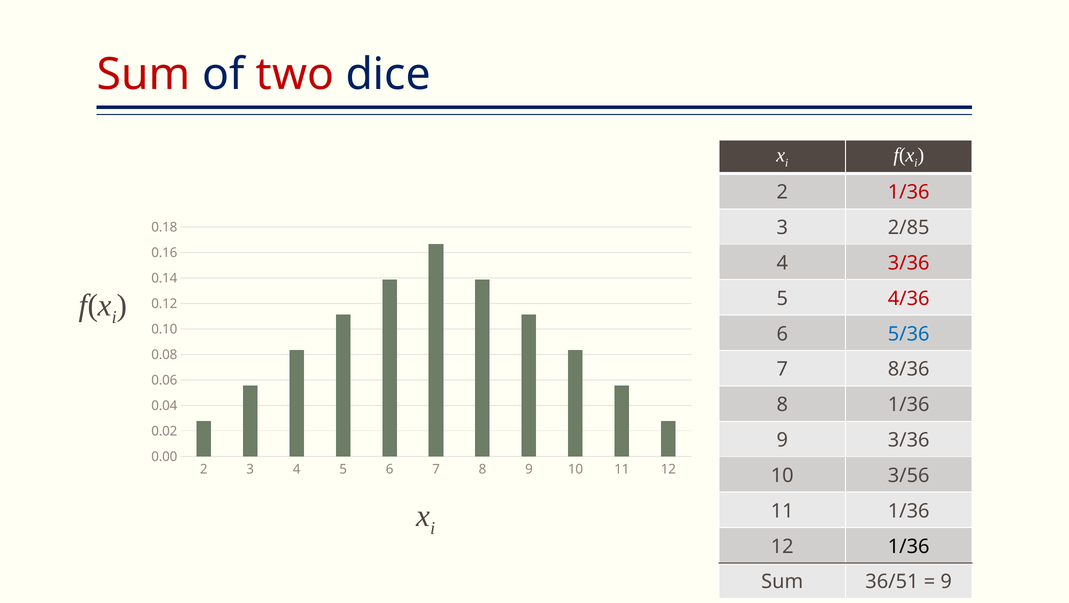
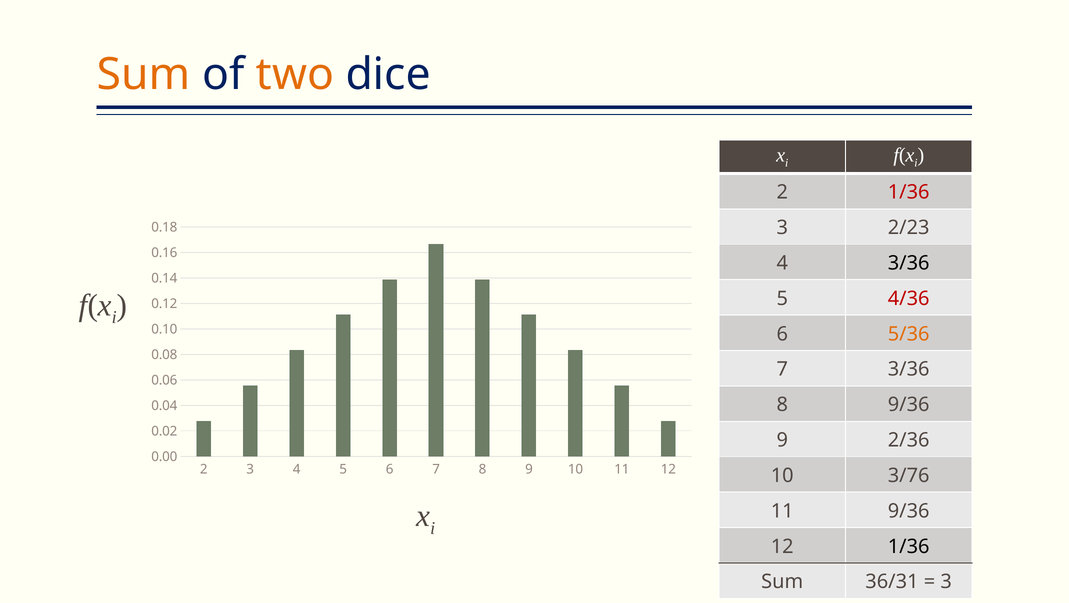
Sum colour: red -> orange (144, 75)
two colour: red -> orange (295, 75)
2/85: 2/85 -> 2/23 (909, 228)
3/36 colour: red -> black (909, 263)
5/36 colour: blue -> orange (909, 334)
7 8/36: 8/36 -> 3/36 (909, 369)
8 1/36: 1/36 -> 9/36 (909, 405)
9 3/36: 3/36 -> 2/36 (909, 440)
3/56: 3/56 -> 3/76 (909, 475)
11 1/36: 1/36 -> 9/36 (909, 511)
36/51: 36/51 -> 36/31 (892, 582)
9: 9 -> 3 (946, 582)
